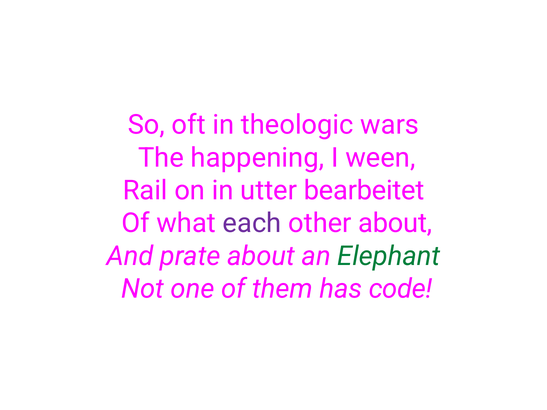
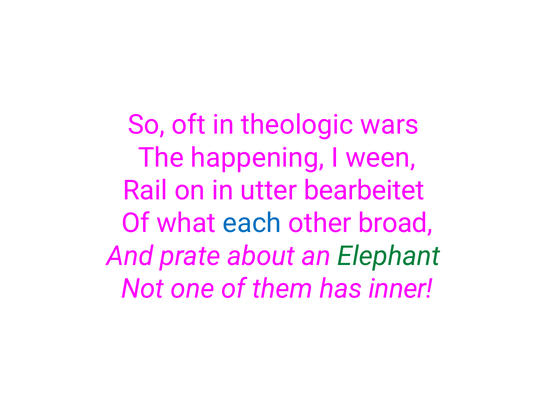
each colour: purple -> blue (252, 223)
other about: about -> broad (395, 223)
code: code -> inner (401, 289)
